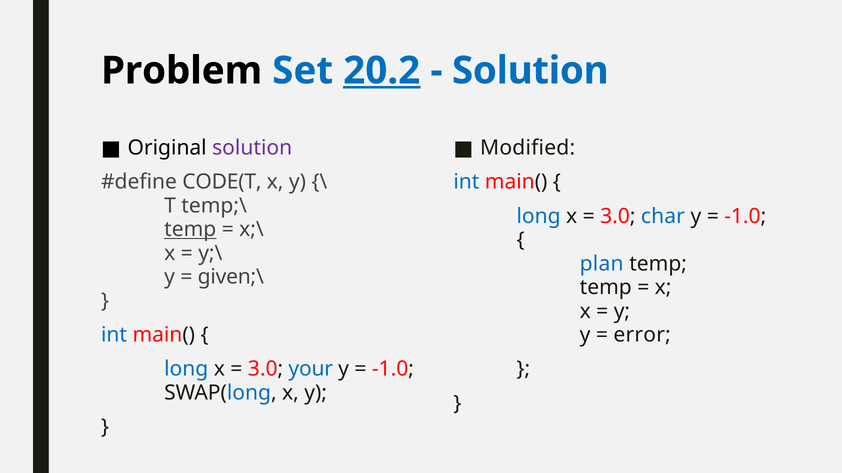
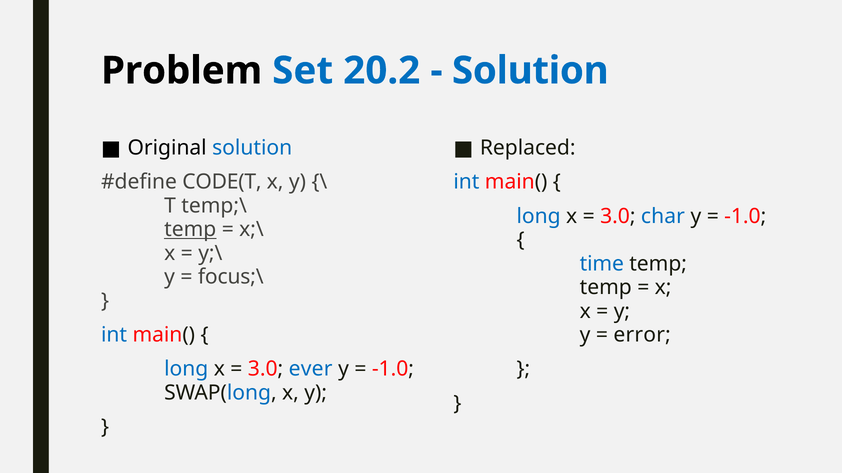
20.2 underline: present -> none (382, 71)
solution colour: purple -> blue (252, 148)
Modified: Modified -> Replaced (528, 148)
plan: plan -> time (602, 264)
given;\: given;\ -> focus;\ (231, 277)
your: your -> ever (311, 370)
